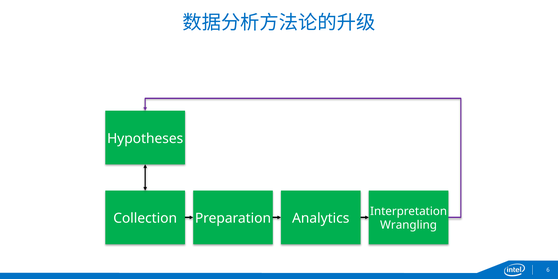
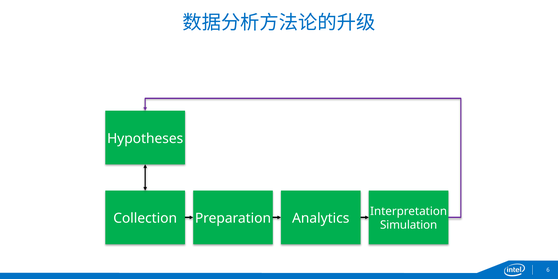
Wrangling: Wrangling -> Simulation (409, 225)
